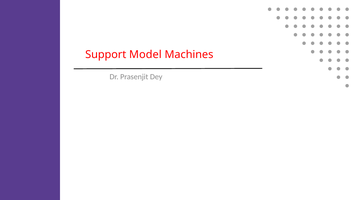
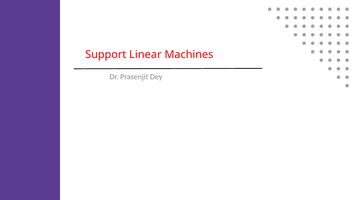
Model: Model -> Linear (145, 55)
